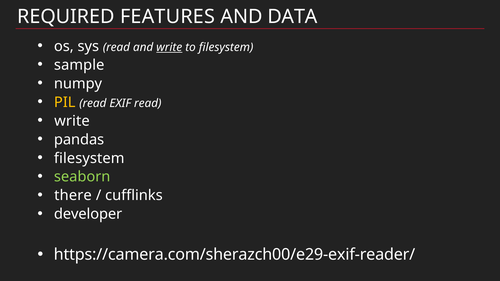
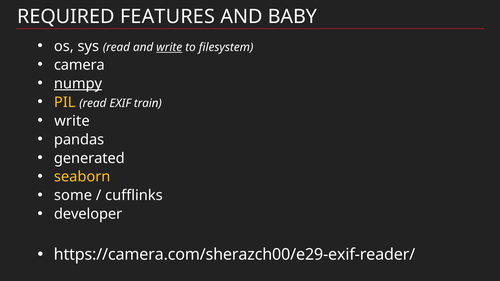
DATA: DATA -> BABY (292, 17)
sample: sample -> camera (79, 65)
numpy underline: none -> present (78, 84)
EXIF read: read -> train (148, 103)
filesystem: filesystem -> generated (89, 158)
seaborn colour: light green -> yellow (82, 177)
there: there -> some (73, 196)
